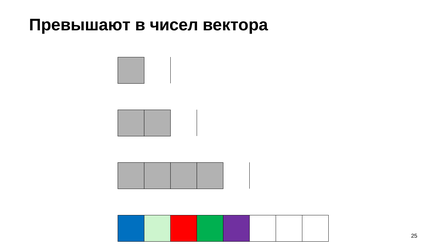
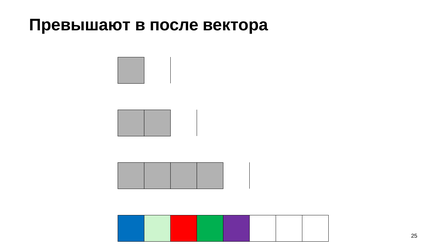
чисел: чисел -> после (174, 25)
